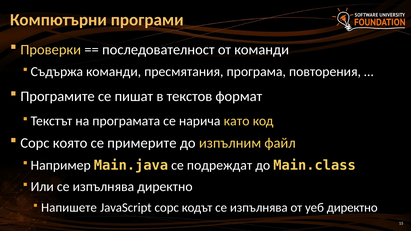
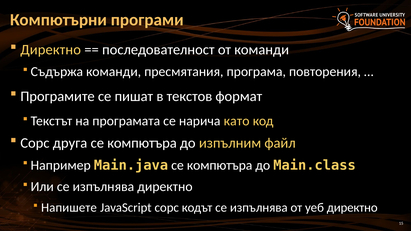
Проверки: Проверки -> Директно (51, 50)
която: която -> друга (70, 143)
примерите: примерите -> компютъра (142, 143)
Main.java се подреждат: подреждат -> компютъра (220, 165)
